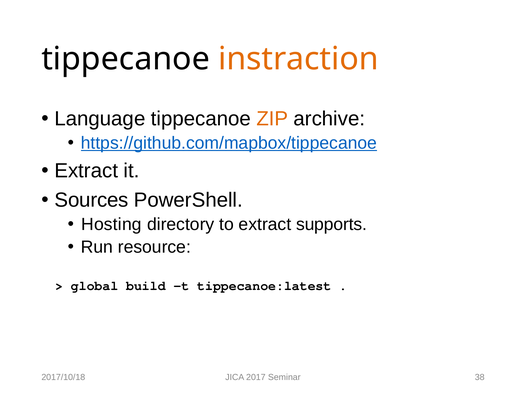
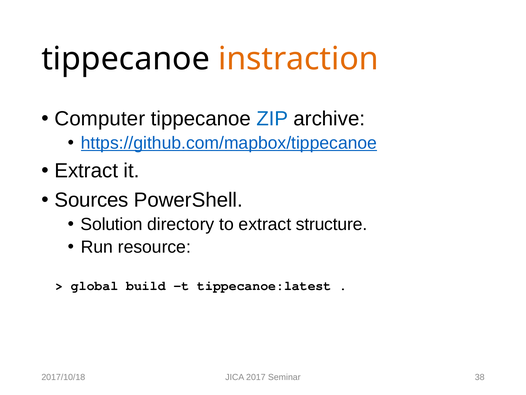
Language: Language -> Computer (100, 119)
ZIP colour: orange -> blue (272, 119)
Hosting: Hosting -> Solution (112, 224)
supports: supports -> structure (332, 224)
